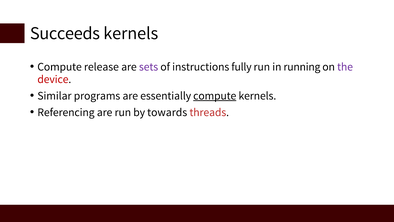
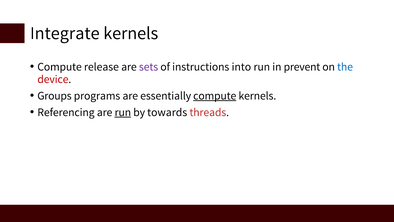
Succeeds: Succeeds -> Integrate (65, 33)
fully: fully -> into (241, 67)
running: running -> prevent (302, 67)
the colour: purple -> blue (345, 67)
Similar: Similar -> Groups (55, 96)
run underline: none -> present (123, 112)
